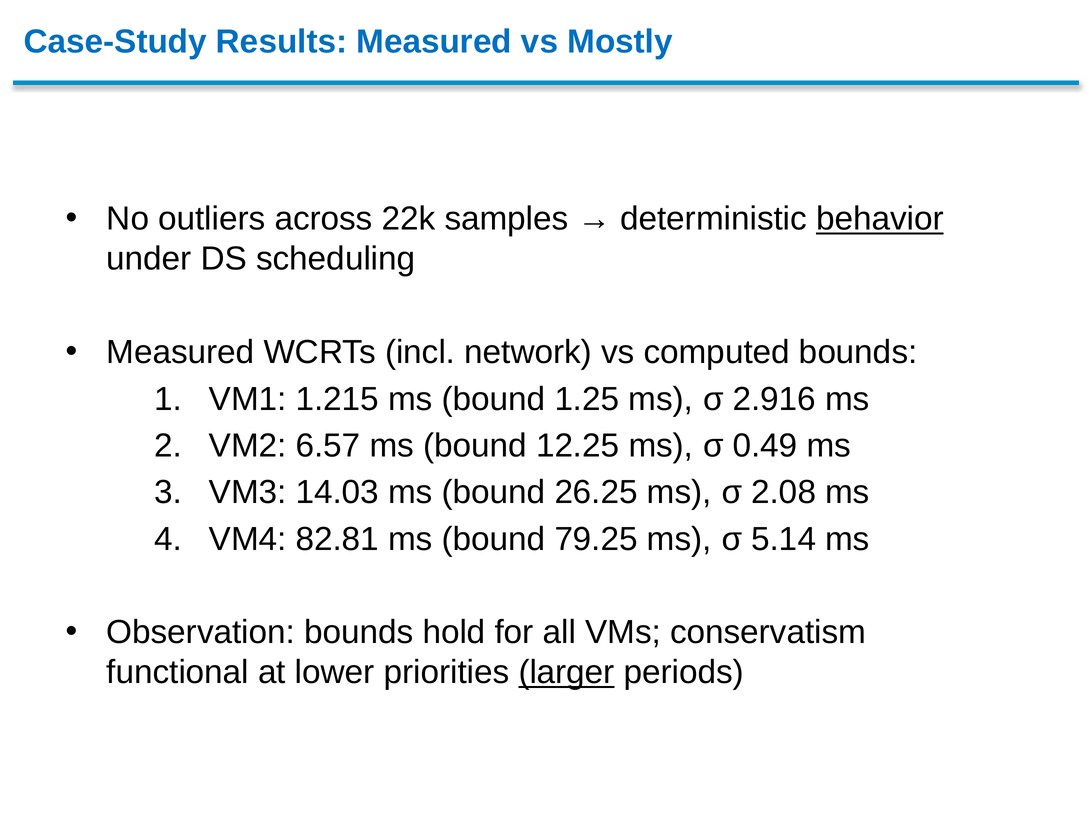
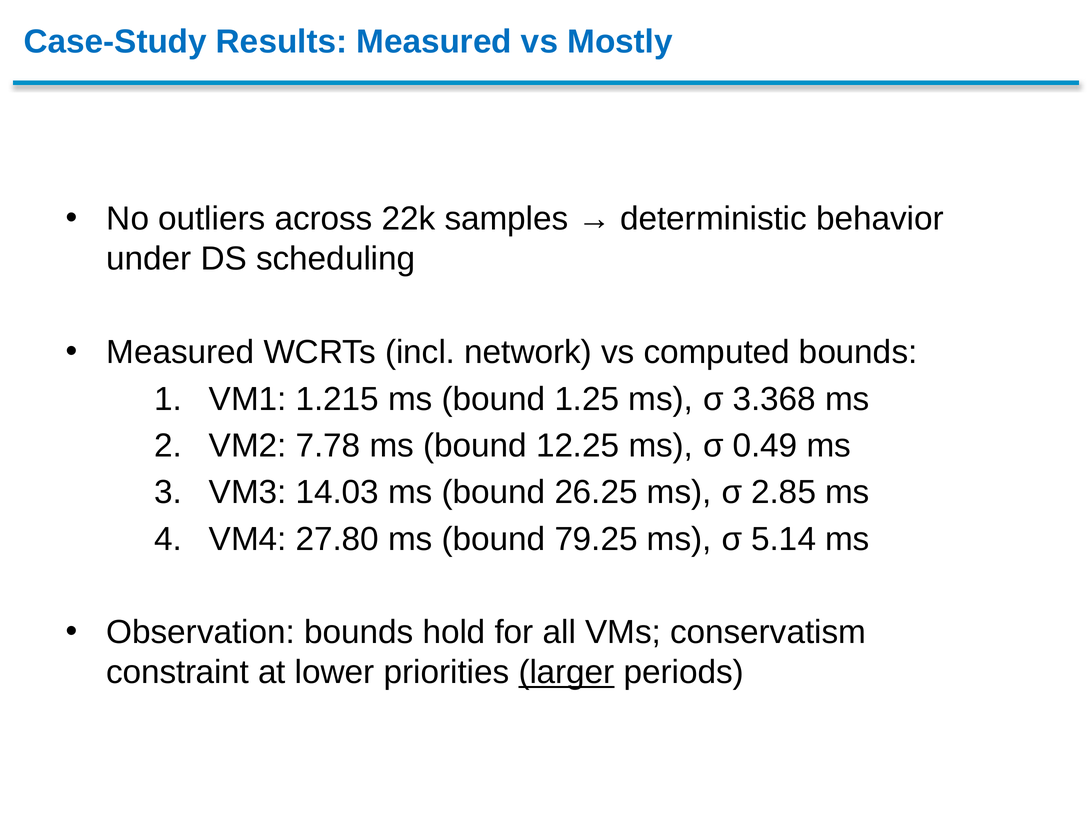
behavior underline: present -> none (880, 219)
2.916: 2.916 -> 3.368 (774, 399)
6.57: 6.57 -> 7.78 (328, 446)
2.08: 2.08 -> 2.85 (784, 492)
82.81: 82.81 -> 27.80 (337, 539)
functional: functional -> constraint (178, 672)
